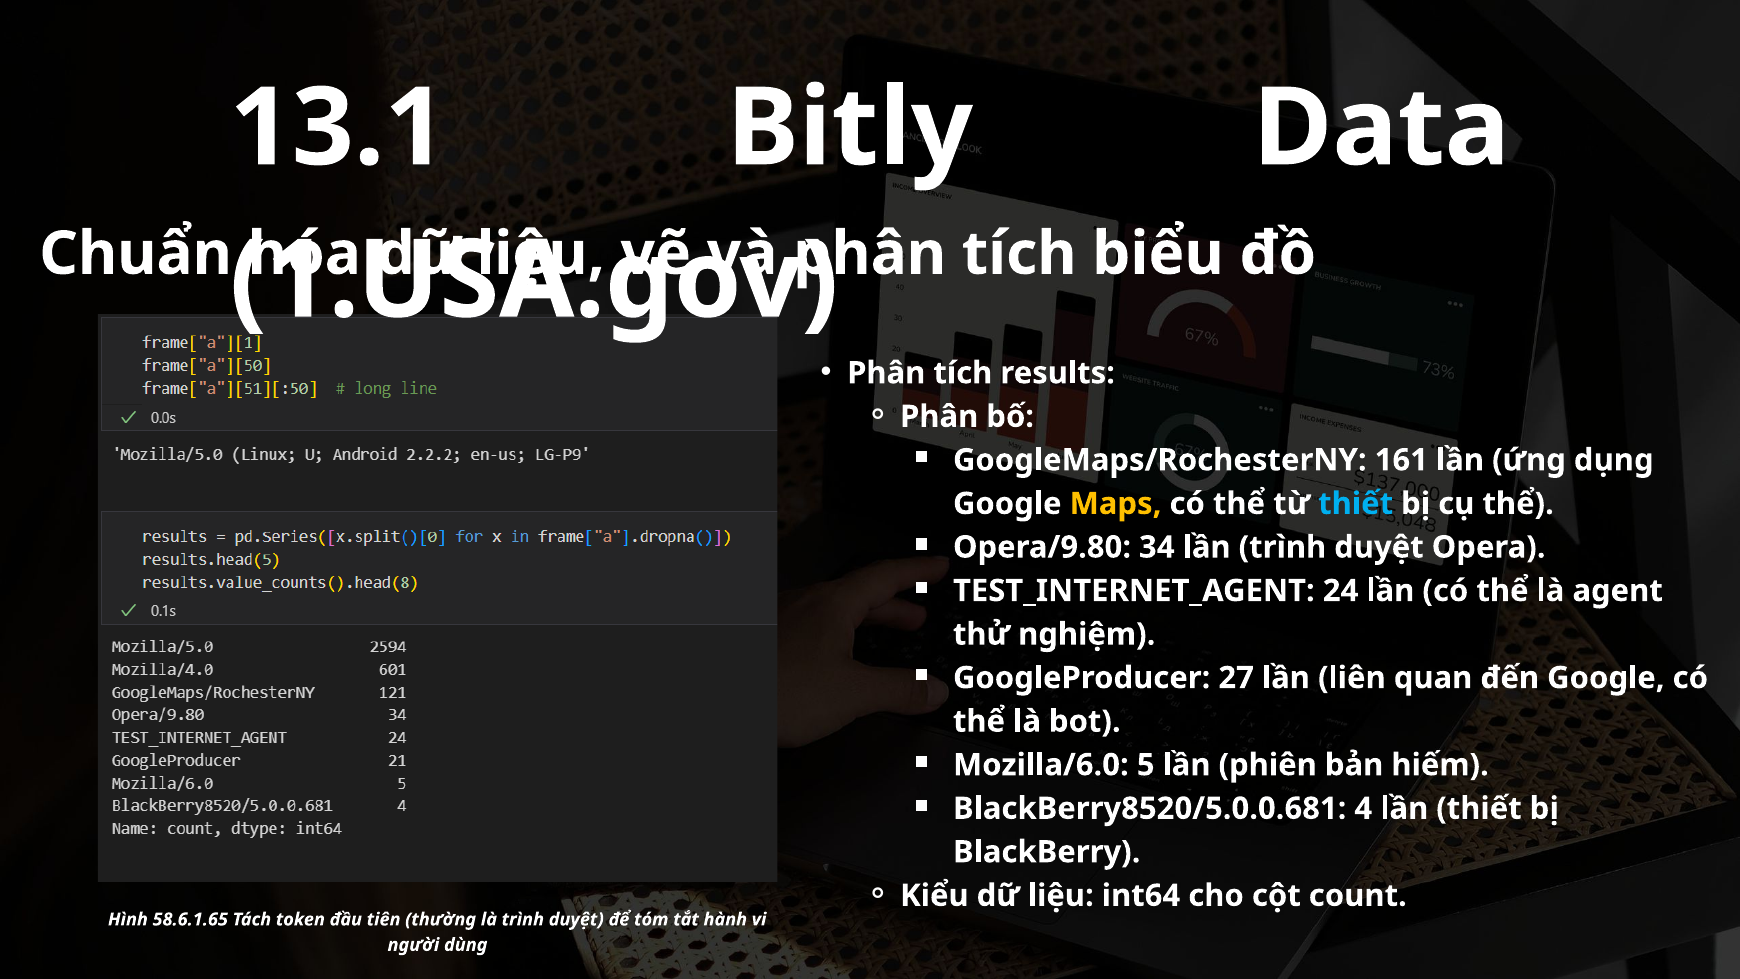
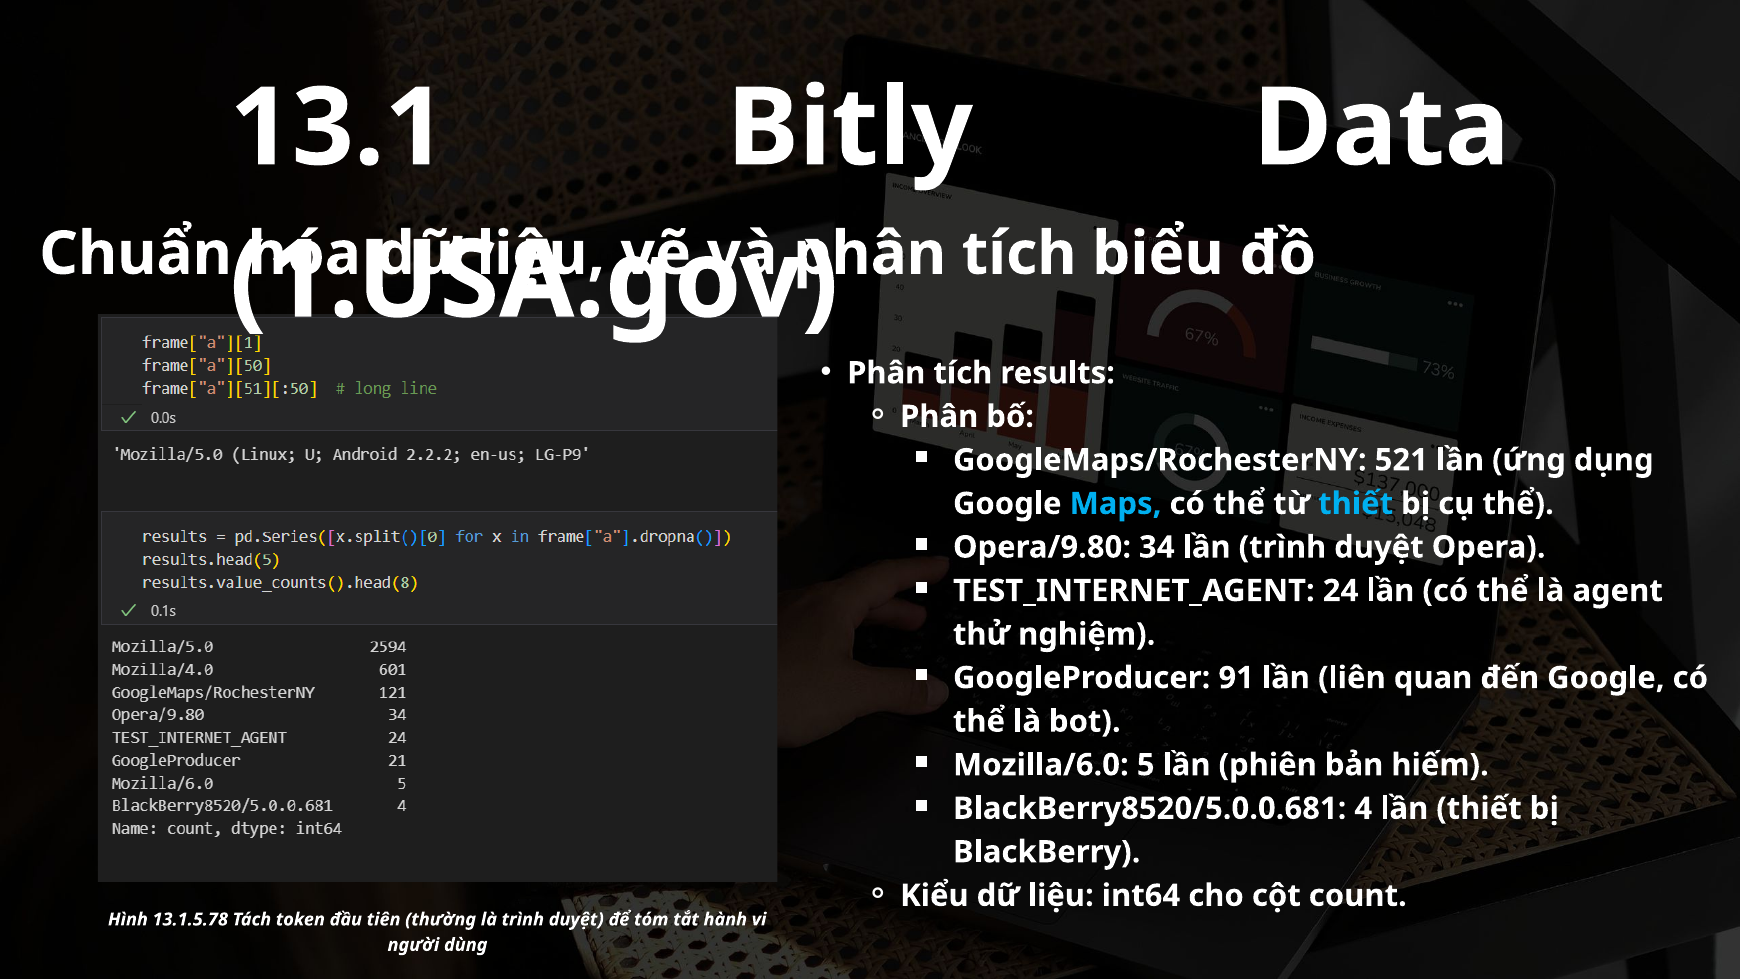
161: 161 -> 521 (1401, 460)
Maps colour: yellow -> light blue (1116, 504)
27: 27 -> 91 (1236, 678)
58.6.1.65: 58.6.1.65 -> 13.1.5.78 (190, 919)
